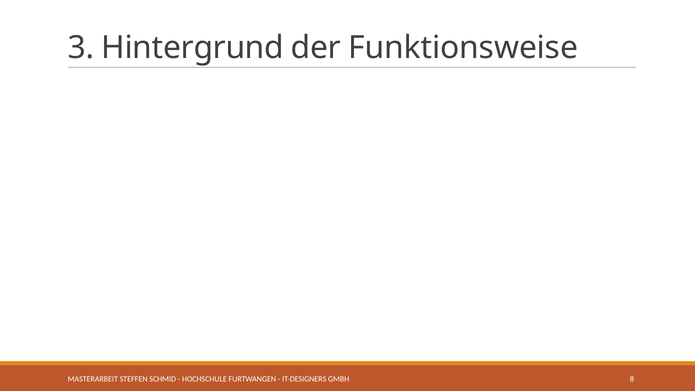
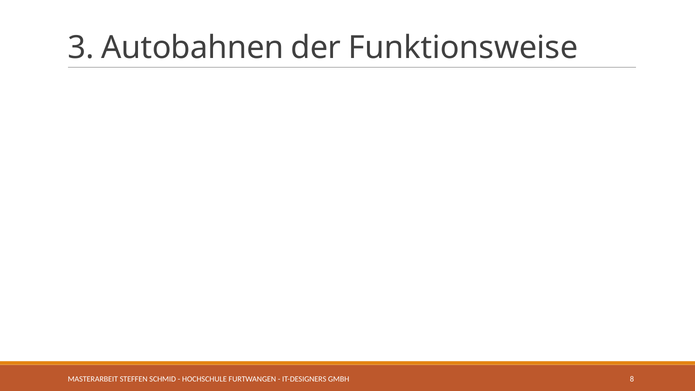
Hintergrund: Hintergrund -> Autobahnen (193, 48)
